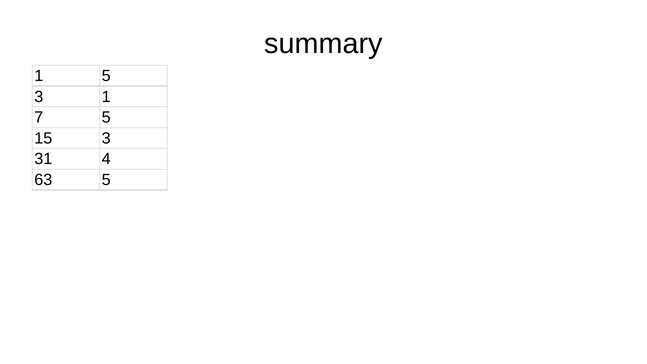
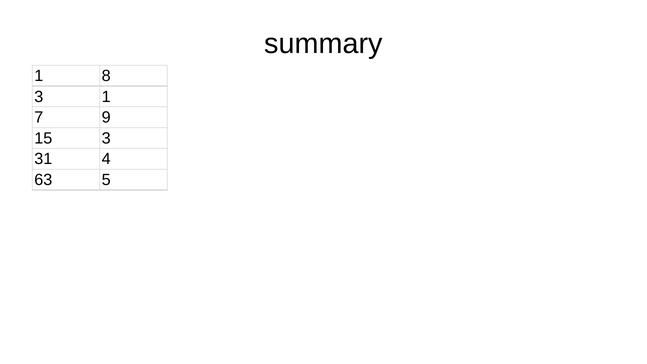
1 5: 5 -> 8 (106, 76)
7 5: 5 -> 9 (106, 117)
